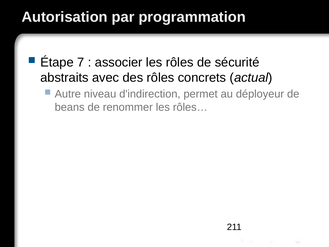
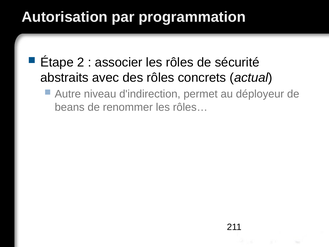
7: 7 -> 2 (81, 62)
